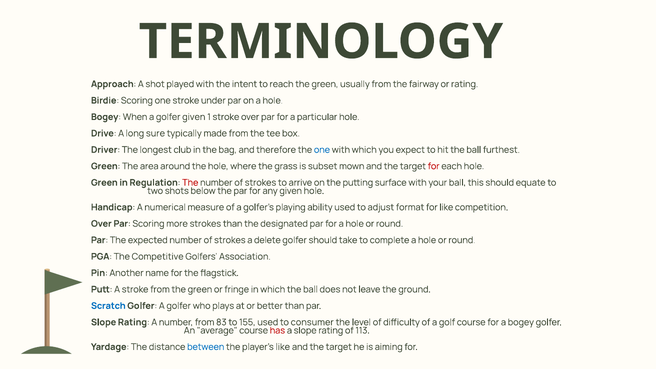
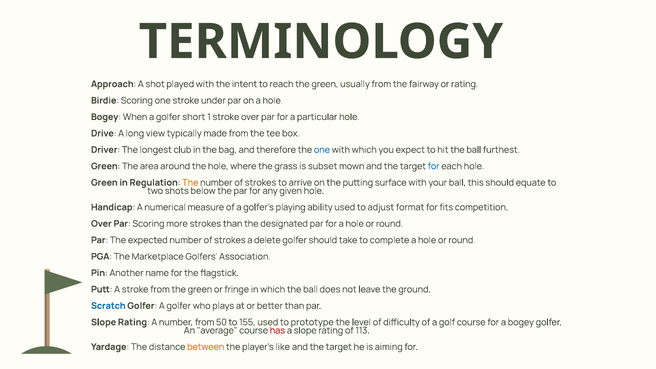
golfer given: given -> short (194, 117)
sure: sure -> view (156, 133)
for colour: red -> blue (434, 166)
The colour: red -> orange (190, 183)
for like: like -> fits (446, 207)
Competitive: Competitive -> Marketplace (158, 257)
83: 83 -> 50 (221, 322)
consumer: consumer -> prototype (312, 322)
between colour: blue -> orange (206, 347)
